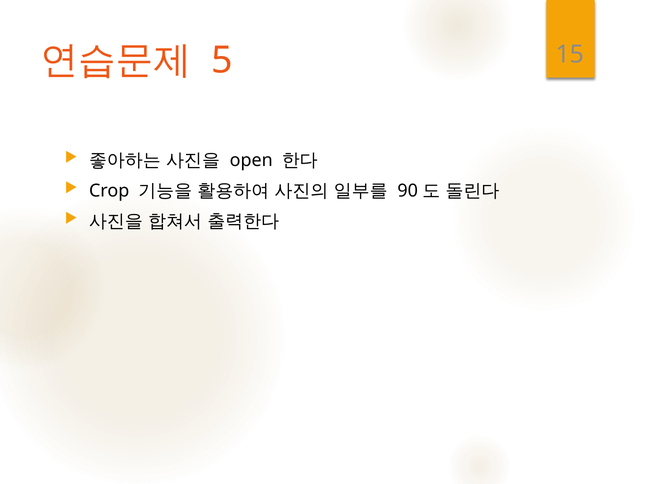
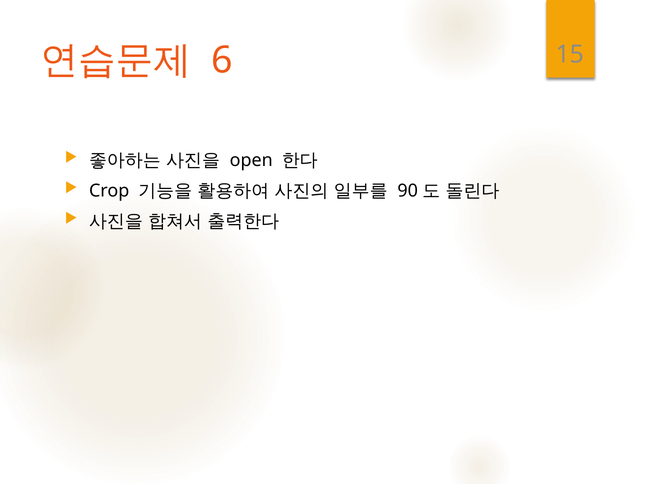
5: 5 -> 6 (222, 60)
